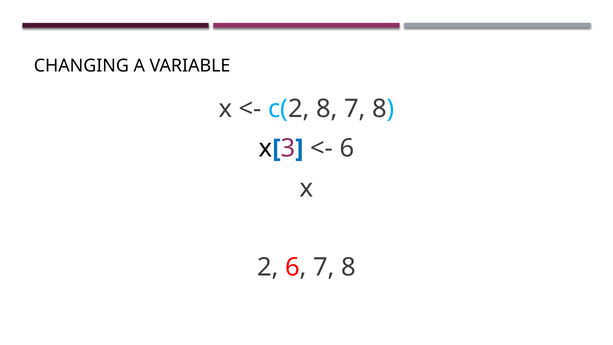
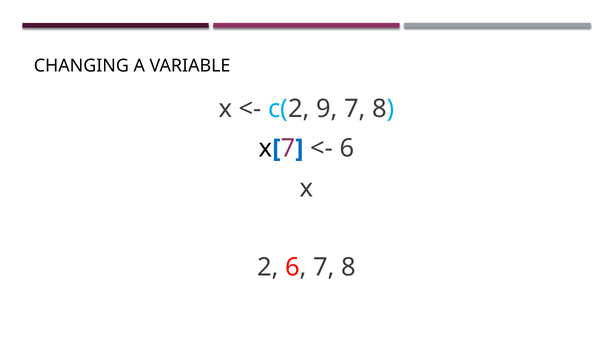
c(2 8: 8 -> 9 (327, 109)
3: 3 -> 7 (288, 148)
